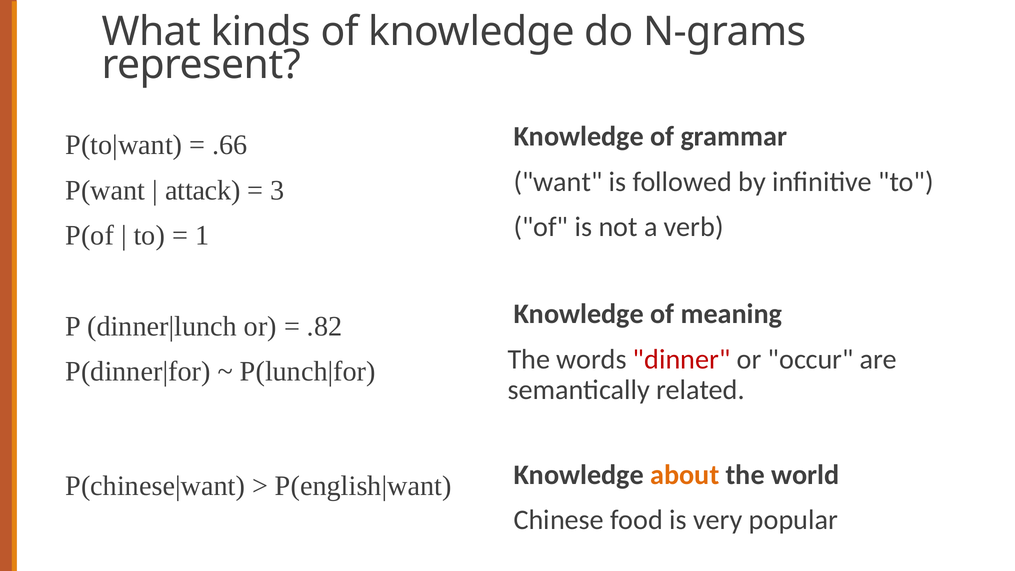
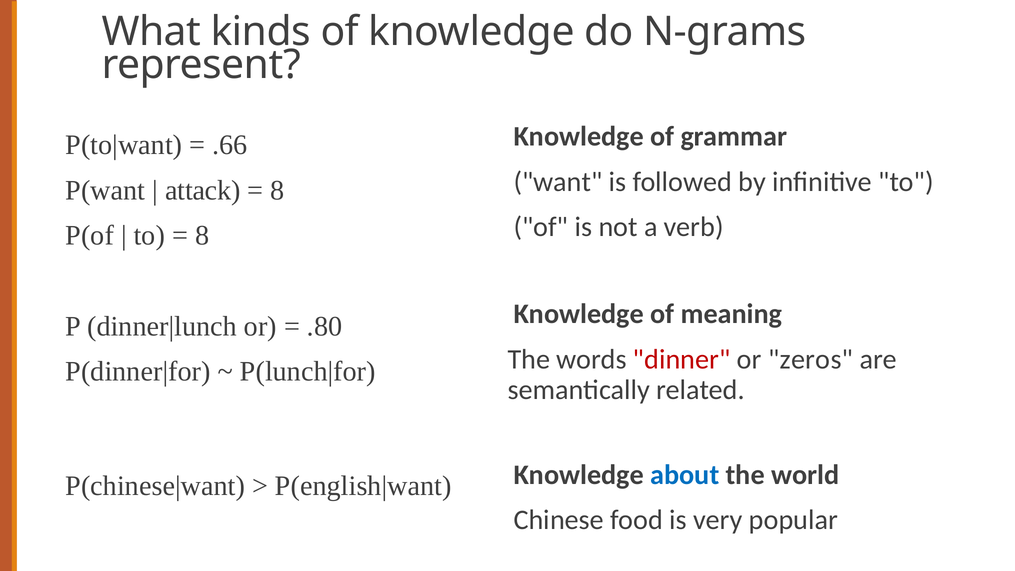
3: 3 -> 8 (277, 190)
1: 1 -> 8 (202, 236)
.82: .82 -> .80 (325, 326)
occur: occur -> zeros (811, 359)
about colour: orange -> blue (685, 475)
